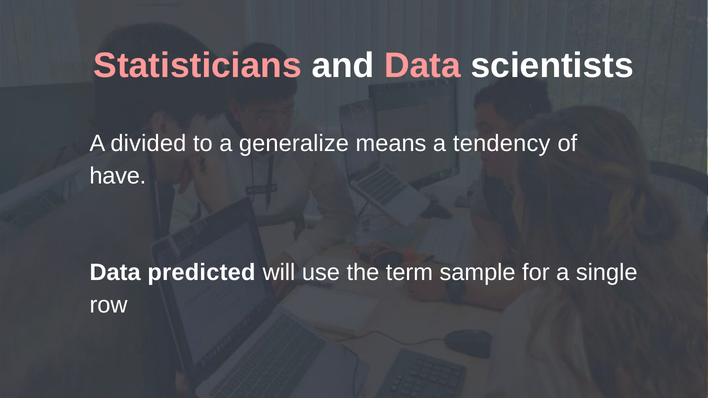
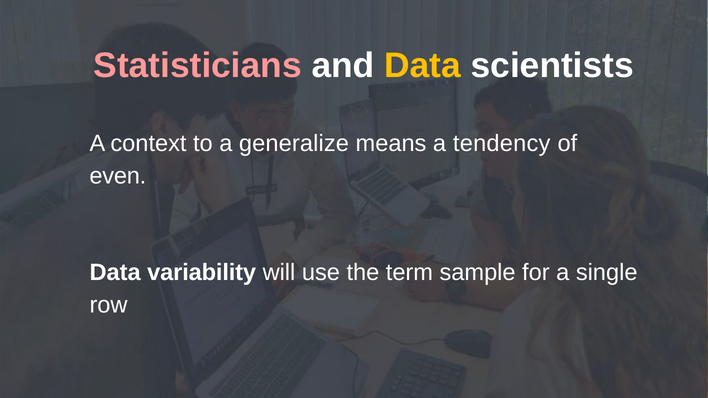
Data colour: pink -> yellow (423, 66)
divided: divided -> context (148, 144)
have: have -> even (118, 176)
predicted: predicted -> variability (202, 273)
